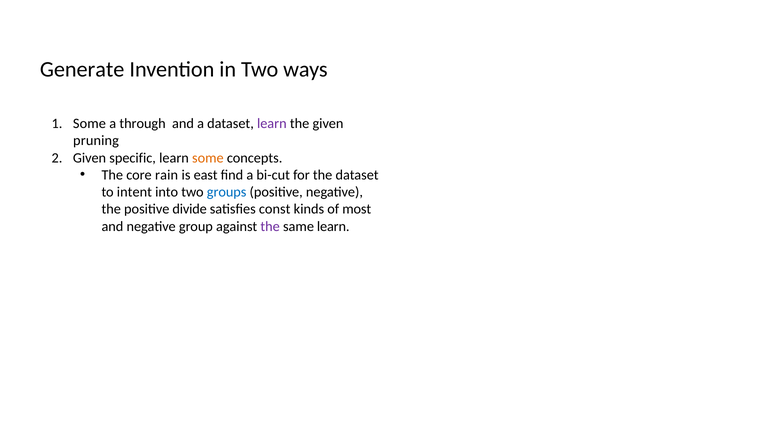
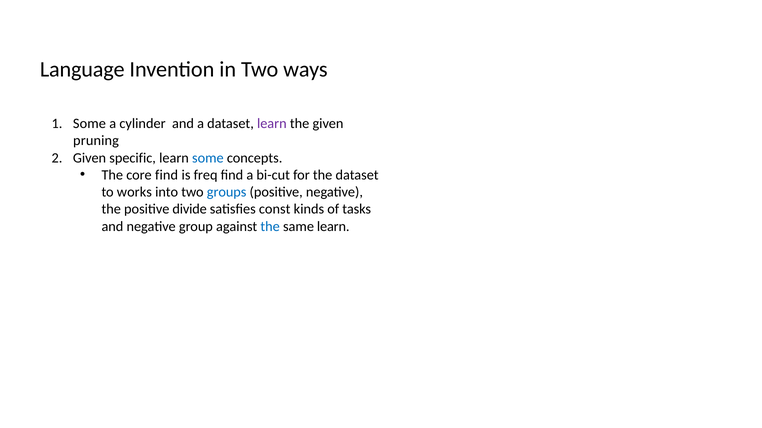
Generate: Generate -> Language (82, 70)
through: through -> cylinder (143, 124)
some colour: orange -> blue (208, 158)
core rain: rain -> find (167, 175)
east: east -> freq (206, 175)
intent: intent -> works (134, 192)
most: most -> tasks (357, 210)
the colour: purple -> blue (270, 227)
